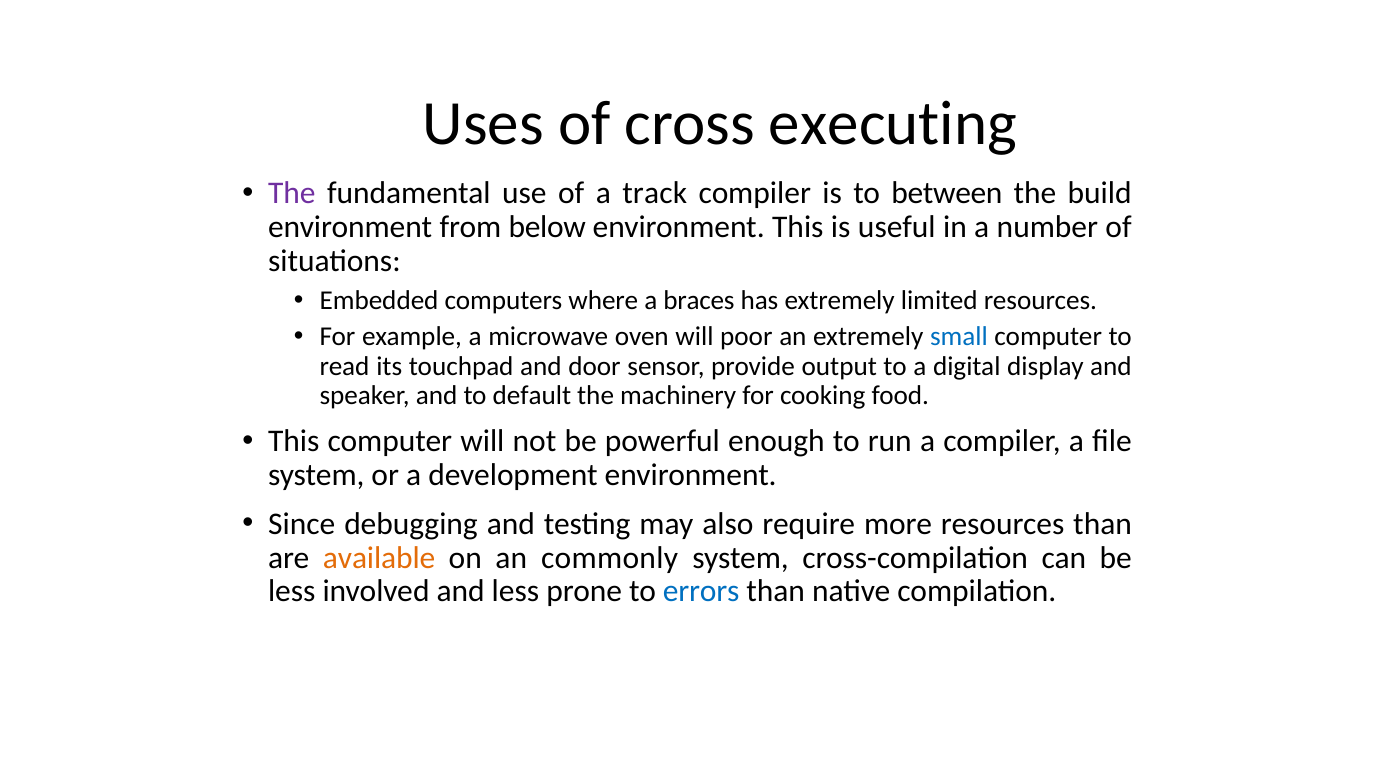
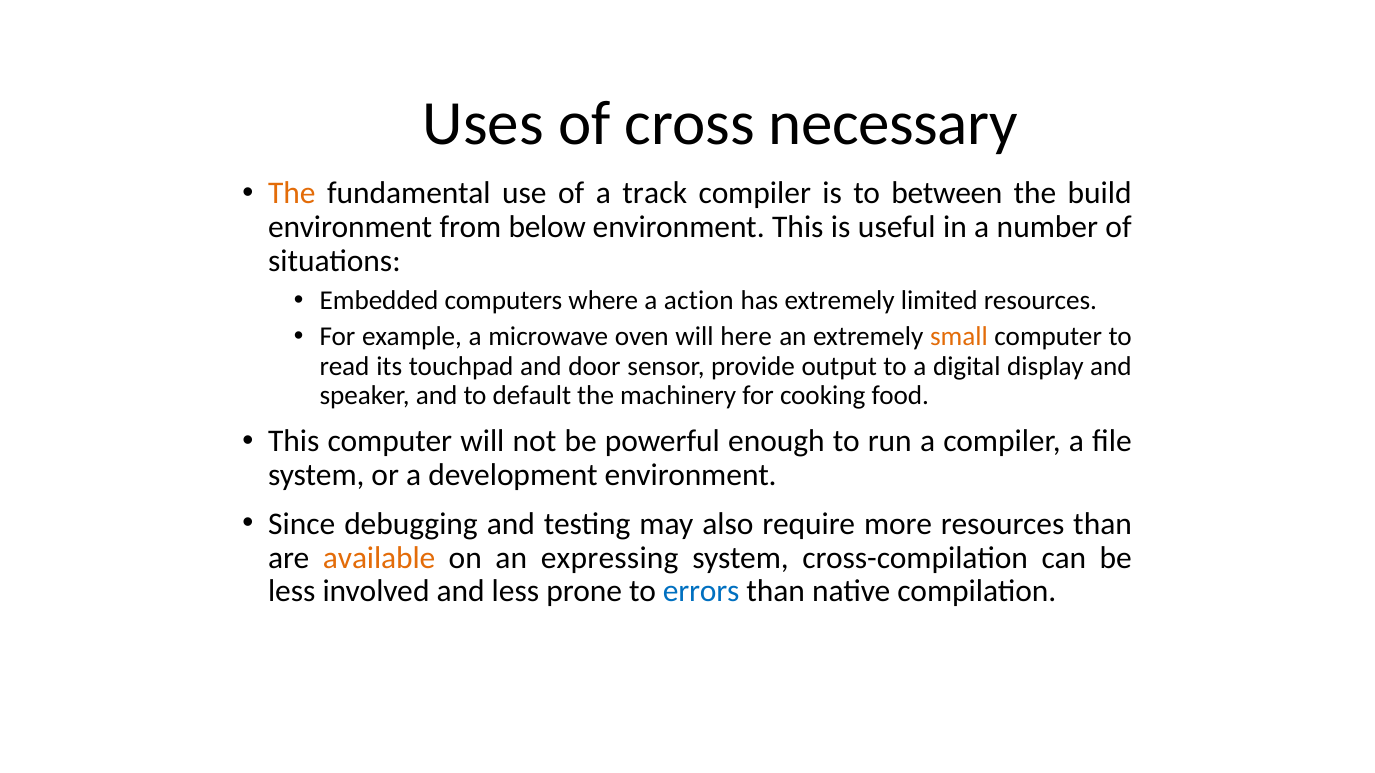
executing: executing -> necessary (893, 124)
The colour: purple -> orange (292, 194)
braces: braces -> action (699, 300)
poor: poor -> here (746, 337)
small colour: blue -> orange (959, 337)
commonly: commonly -> expressing (610, 558)
